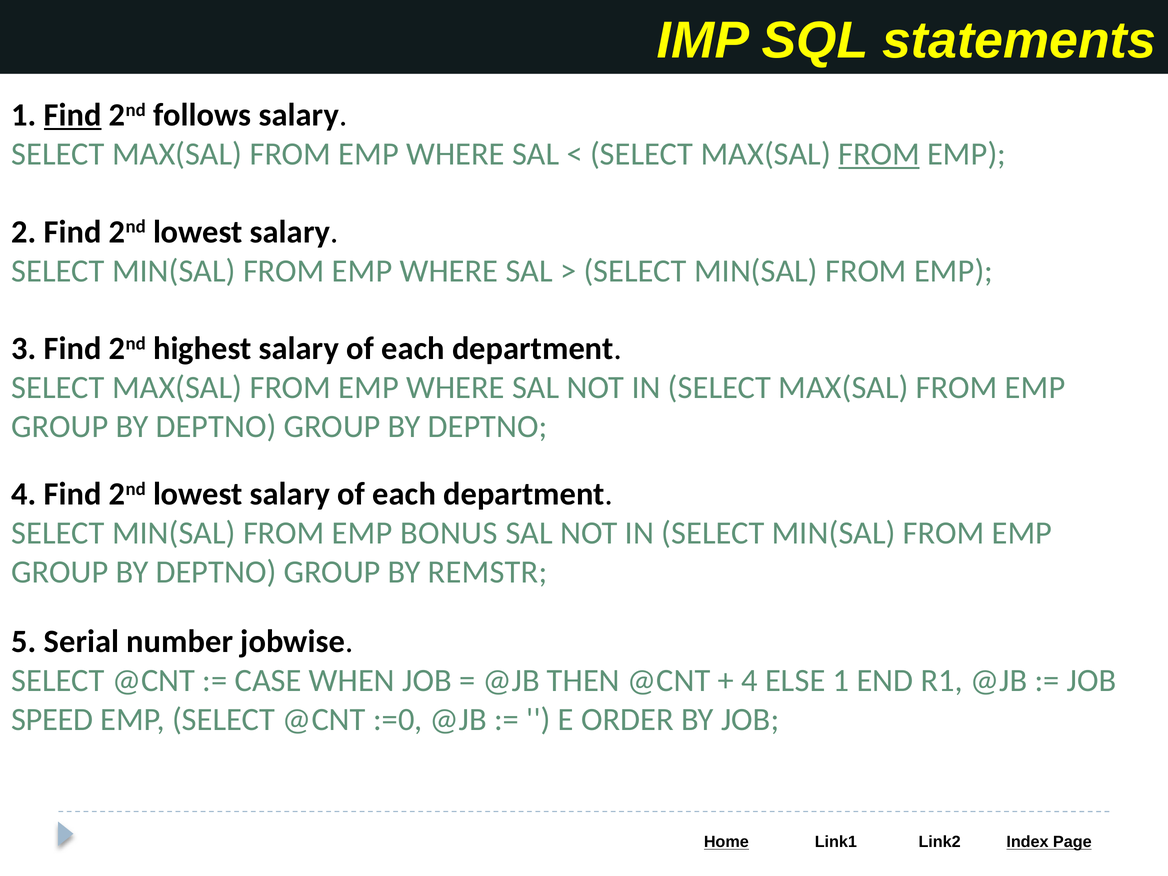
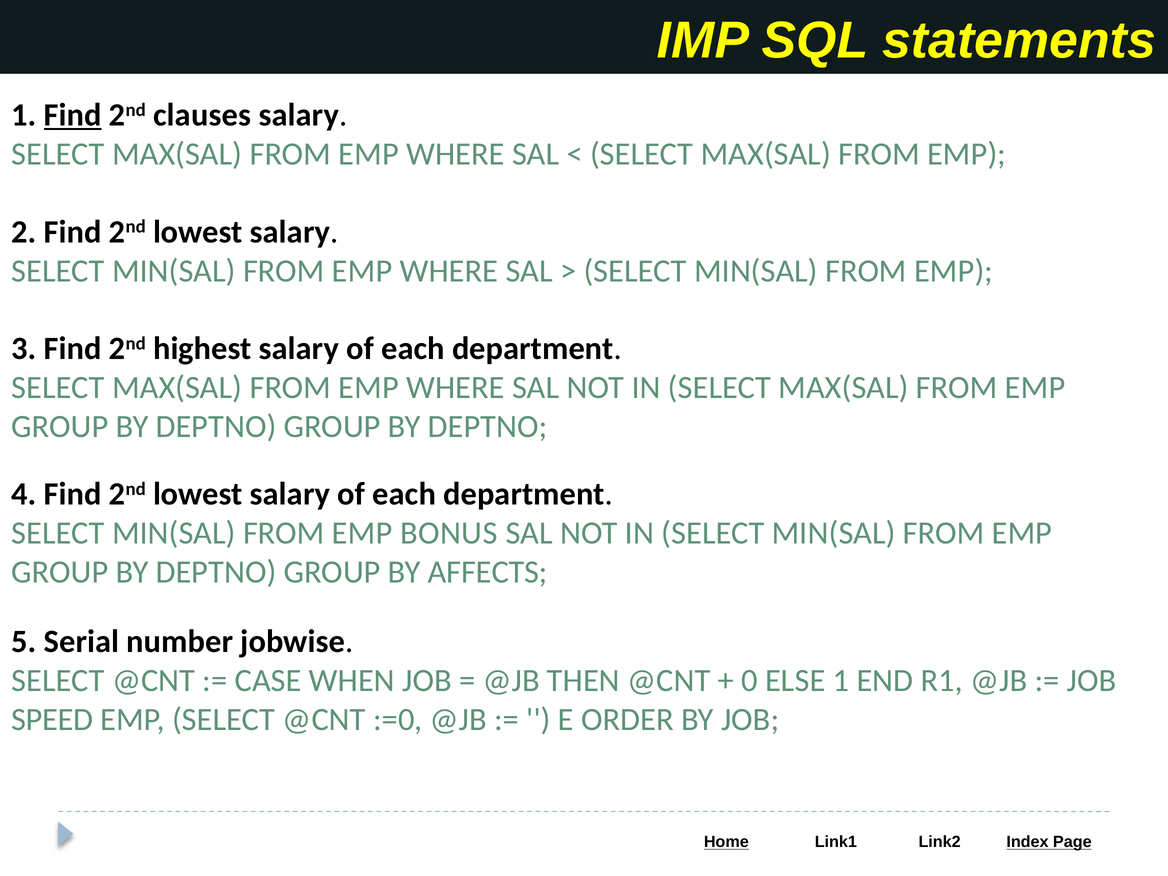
follows: follows -> clauses (202, 115)
FROM underline: present -> none (879, 154)
REMSTR: REMSTR -> AFFECTS (488, 572)
4: 4 -> 0 (750, 681)
